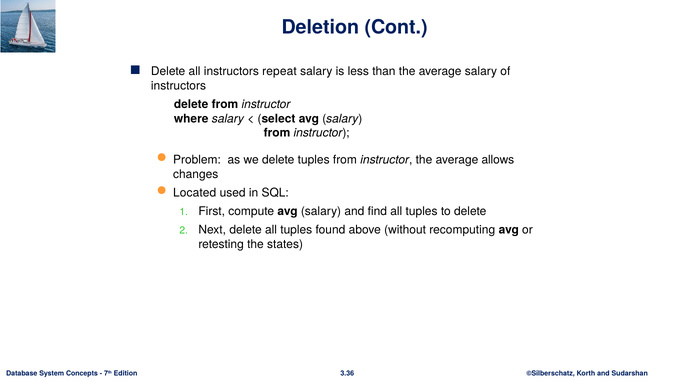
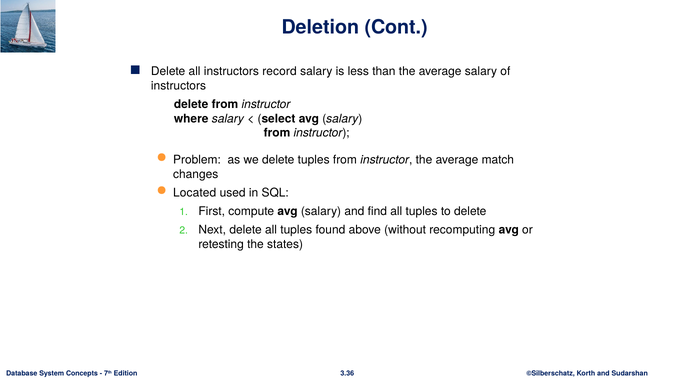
repeat: repeat -> record (279, 71)
allows: allows -> match (498, 160)
